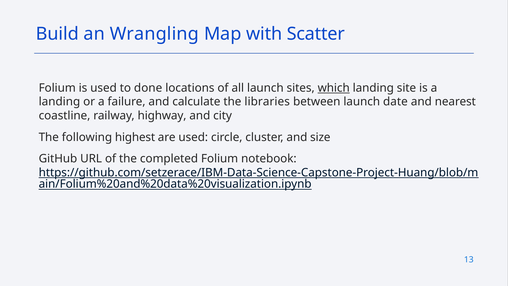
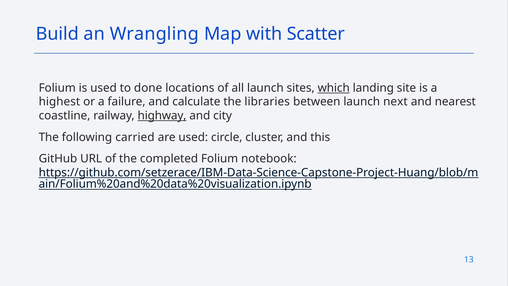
landing: landing -> highest (59, 102)
date: date -> next (395, 102)
highway underline: none -> present (162, 116)
highest: highest -> carried (135, 137)
size: size -> this (320, 137)
